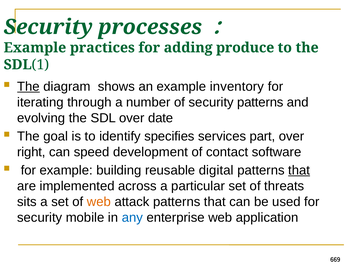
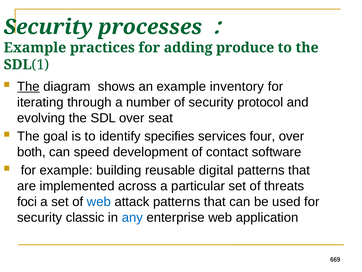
security patterns: patterns -> protocol (260, 102)
date: date -> seat (161, 118)
part: part -> four (262, 136)
right: right -> both (31, 152)
that underline: present -> none (299, 170)
sits: sits -> foci (27, 201)
web colour: orange -> blue (99, 201)
mobile: mobile -> classic (85, 217)
